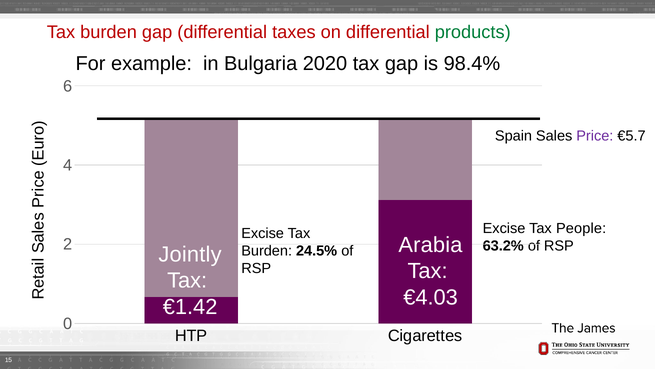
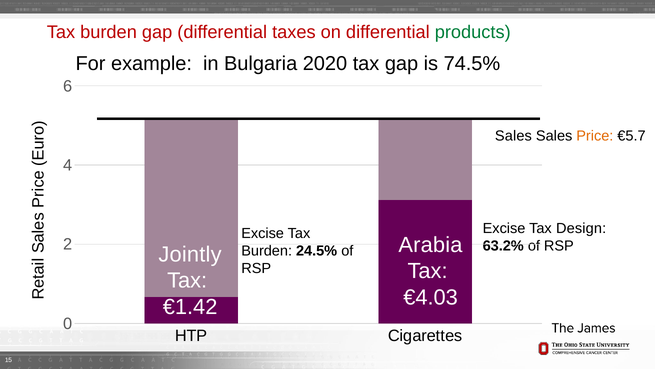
98.4%: 98.4% -> 74.5% (472, 64)
Spain: Spain -> Sales (513, 136)
Price colour: purple -> orange (595, 136)
People: People -> Design (581, 228)
